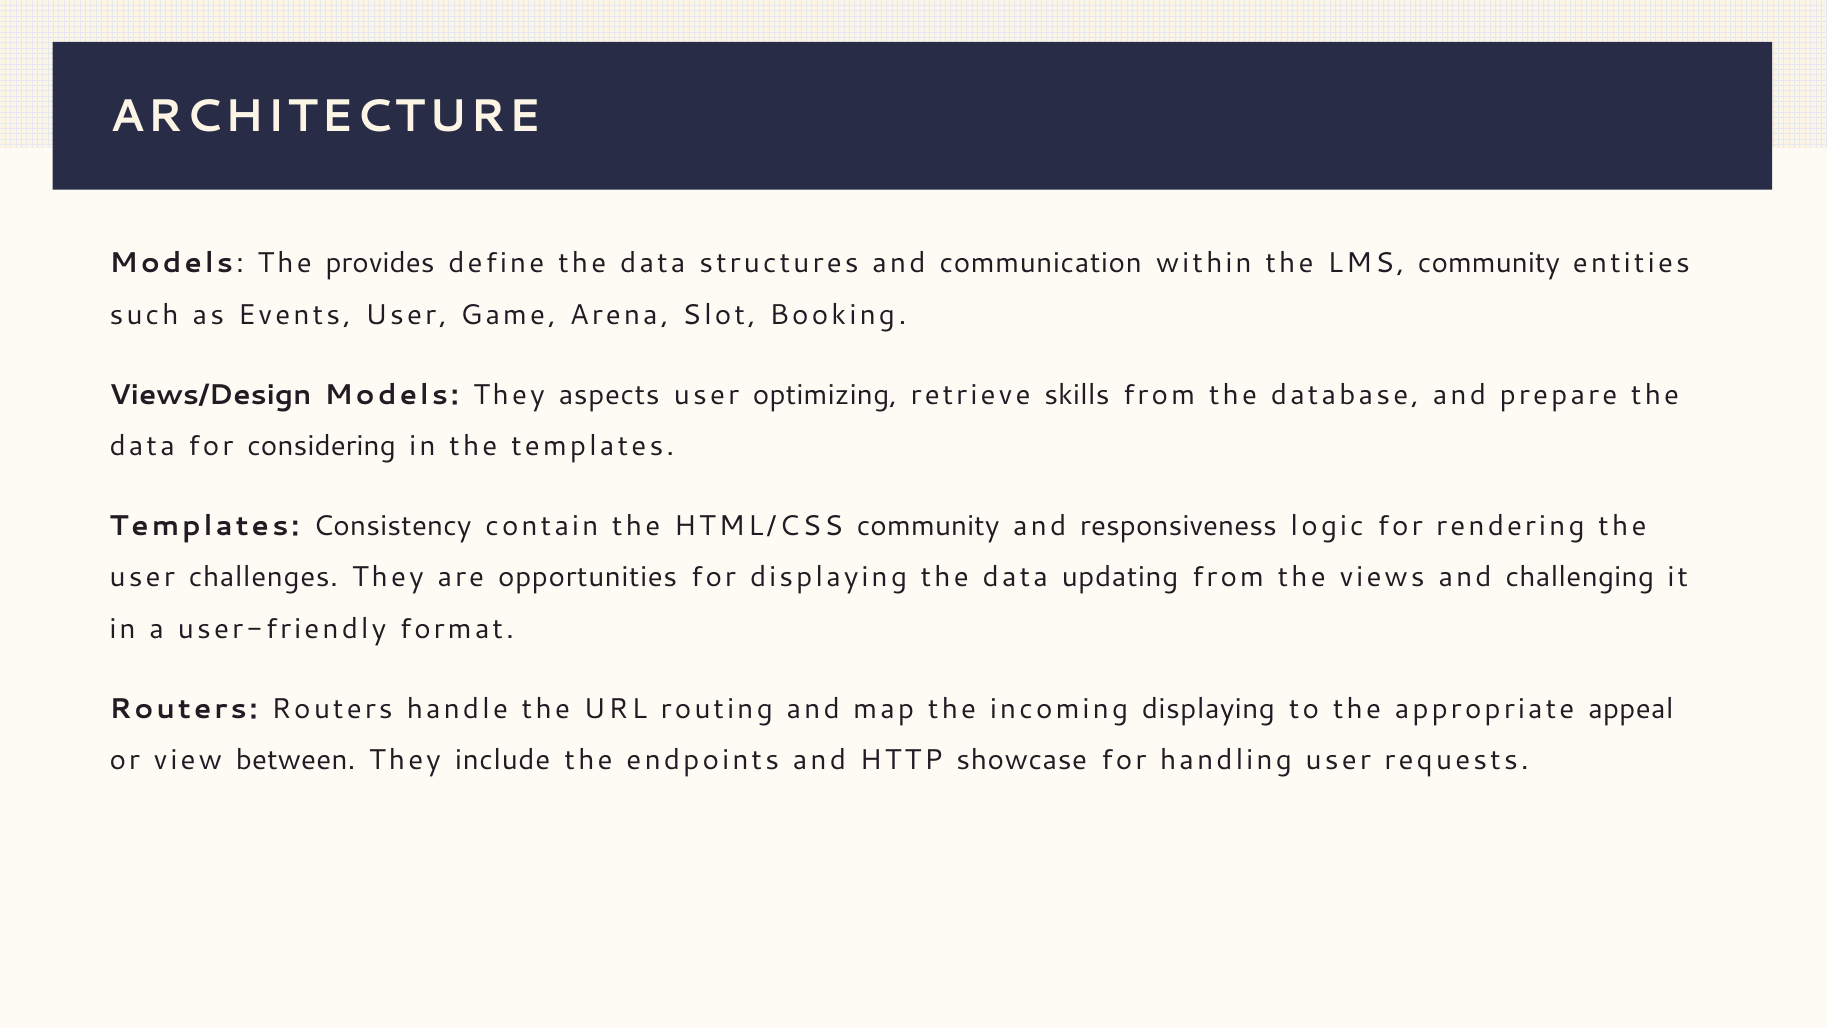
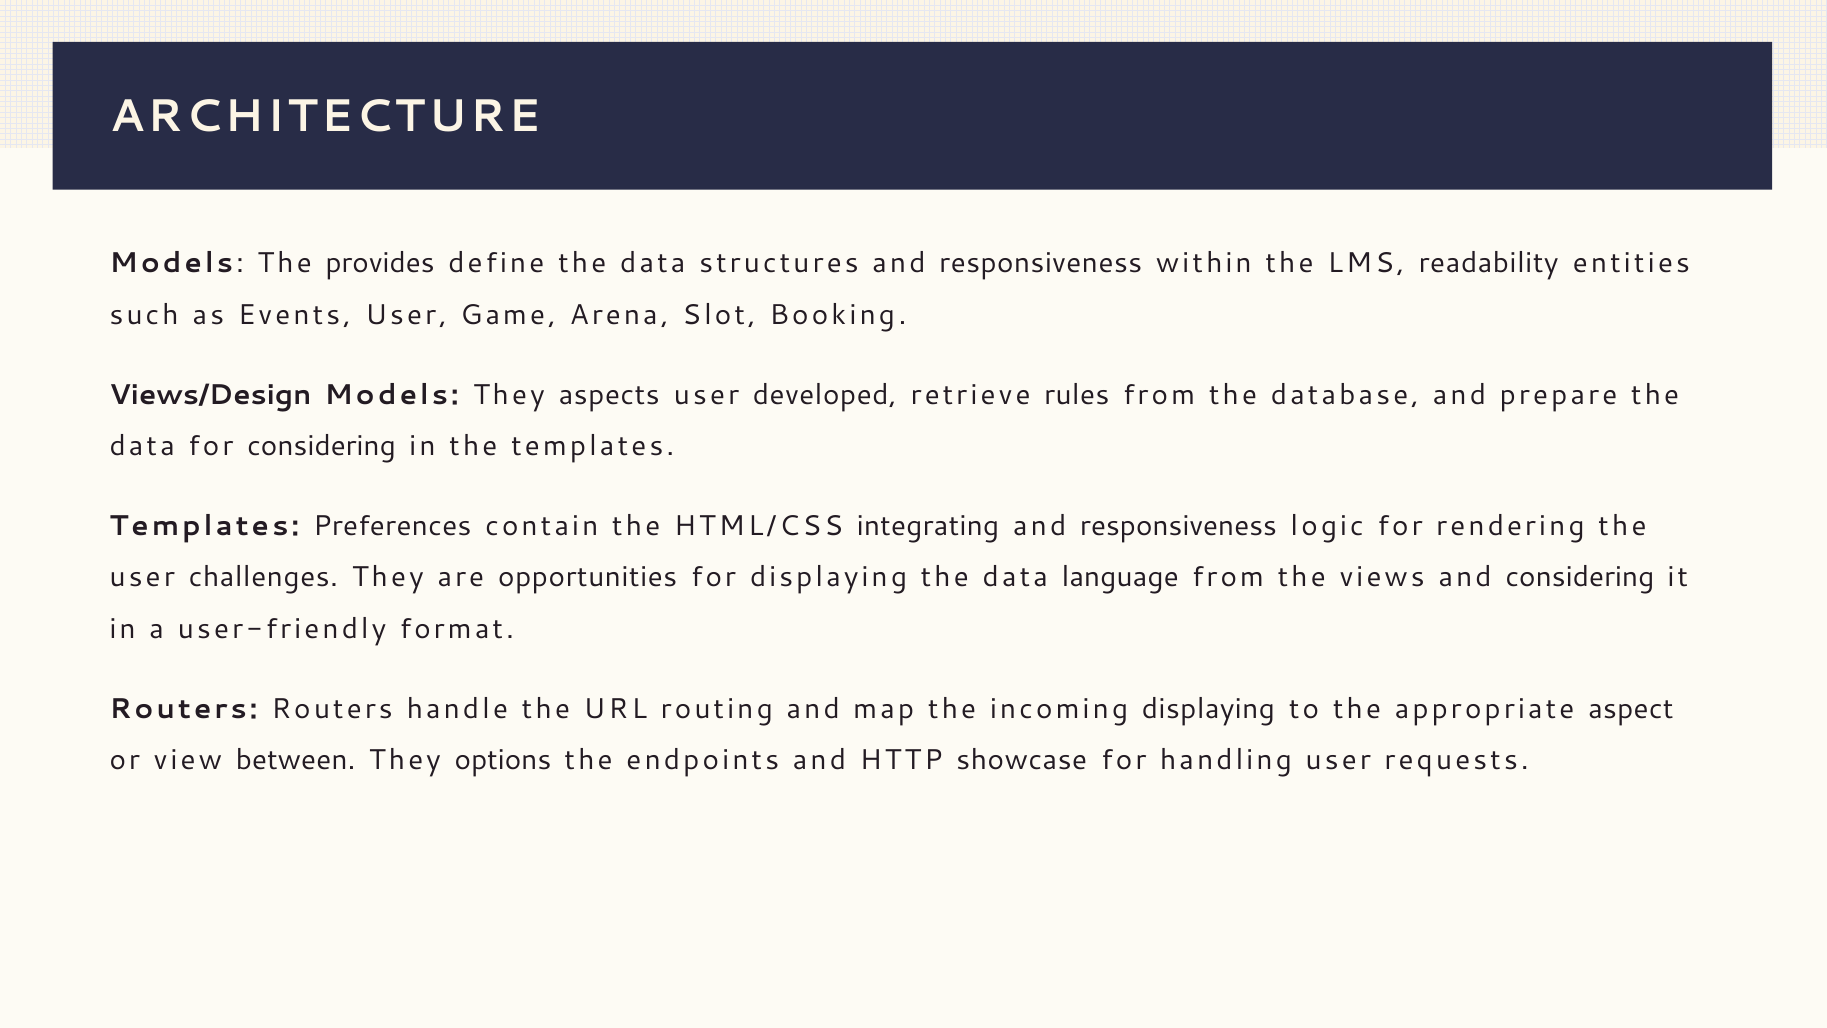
structures and communication: communication -> responsiveness (1041, 263)
LMS community: community -> readability (1489, 263)
optimizing: optimizing -> developed (825, 395)
skills: skills -> rules (1077, 395)
Consistency: Consistency -> Preferences (392, 526)
HTML/CSS community: community -> integrating (928, 526)
updating: updating -> language (1120, 577)
and challenging: challenging -> considering (1580, 577)
appeal: appeal -> aspect (1631, 708)
include: include -> options (503, 760)
